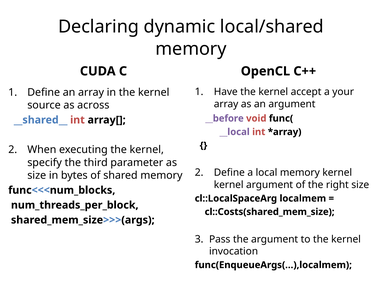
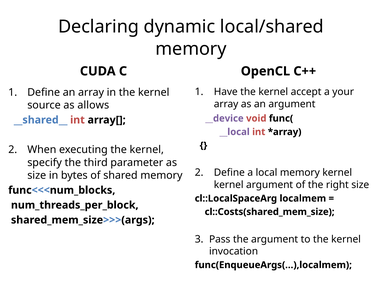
across: across -> allows (93, 105)
__before: __before -> __device (224, 118)
